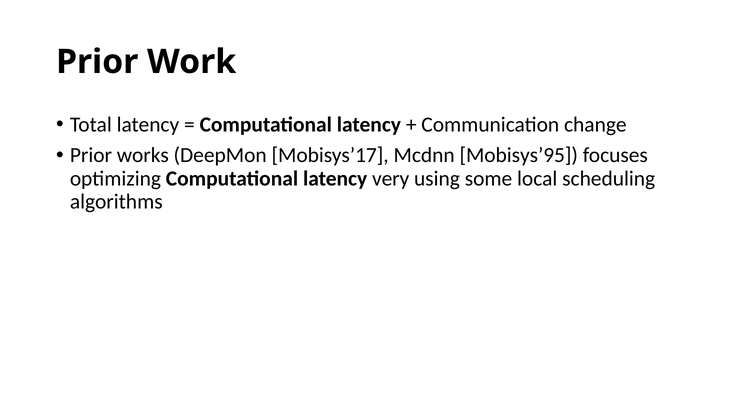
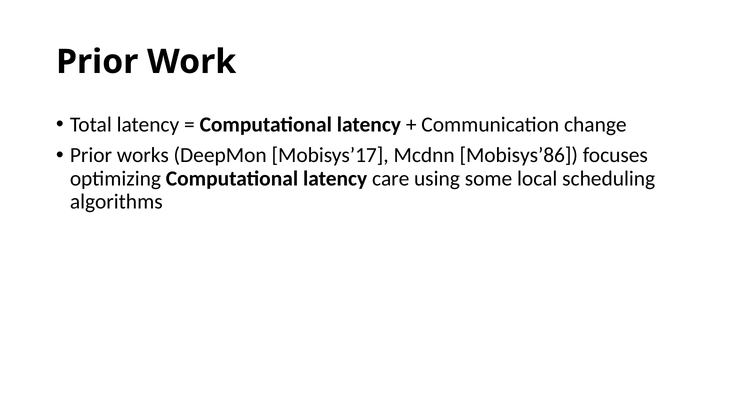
Mobisys’95: Mobisys’95 -> Mobisys’86 (519, 155)
very: very -> care (391, 178)
